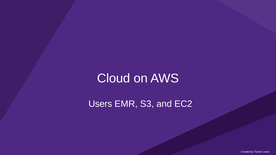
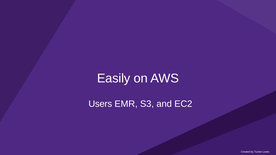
Cloud: Cloud -> Easily (114, 78)
